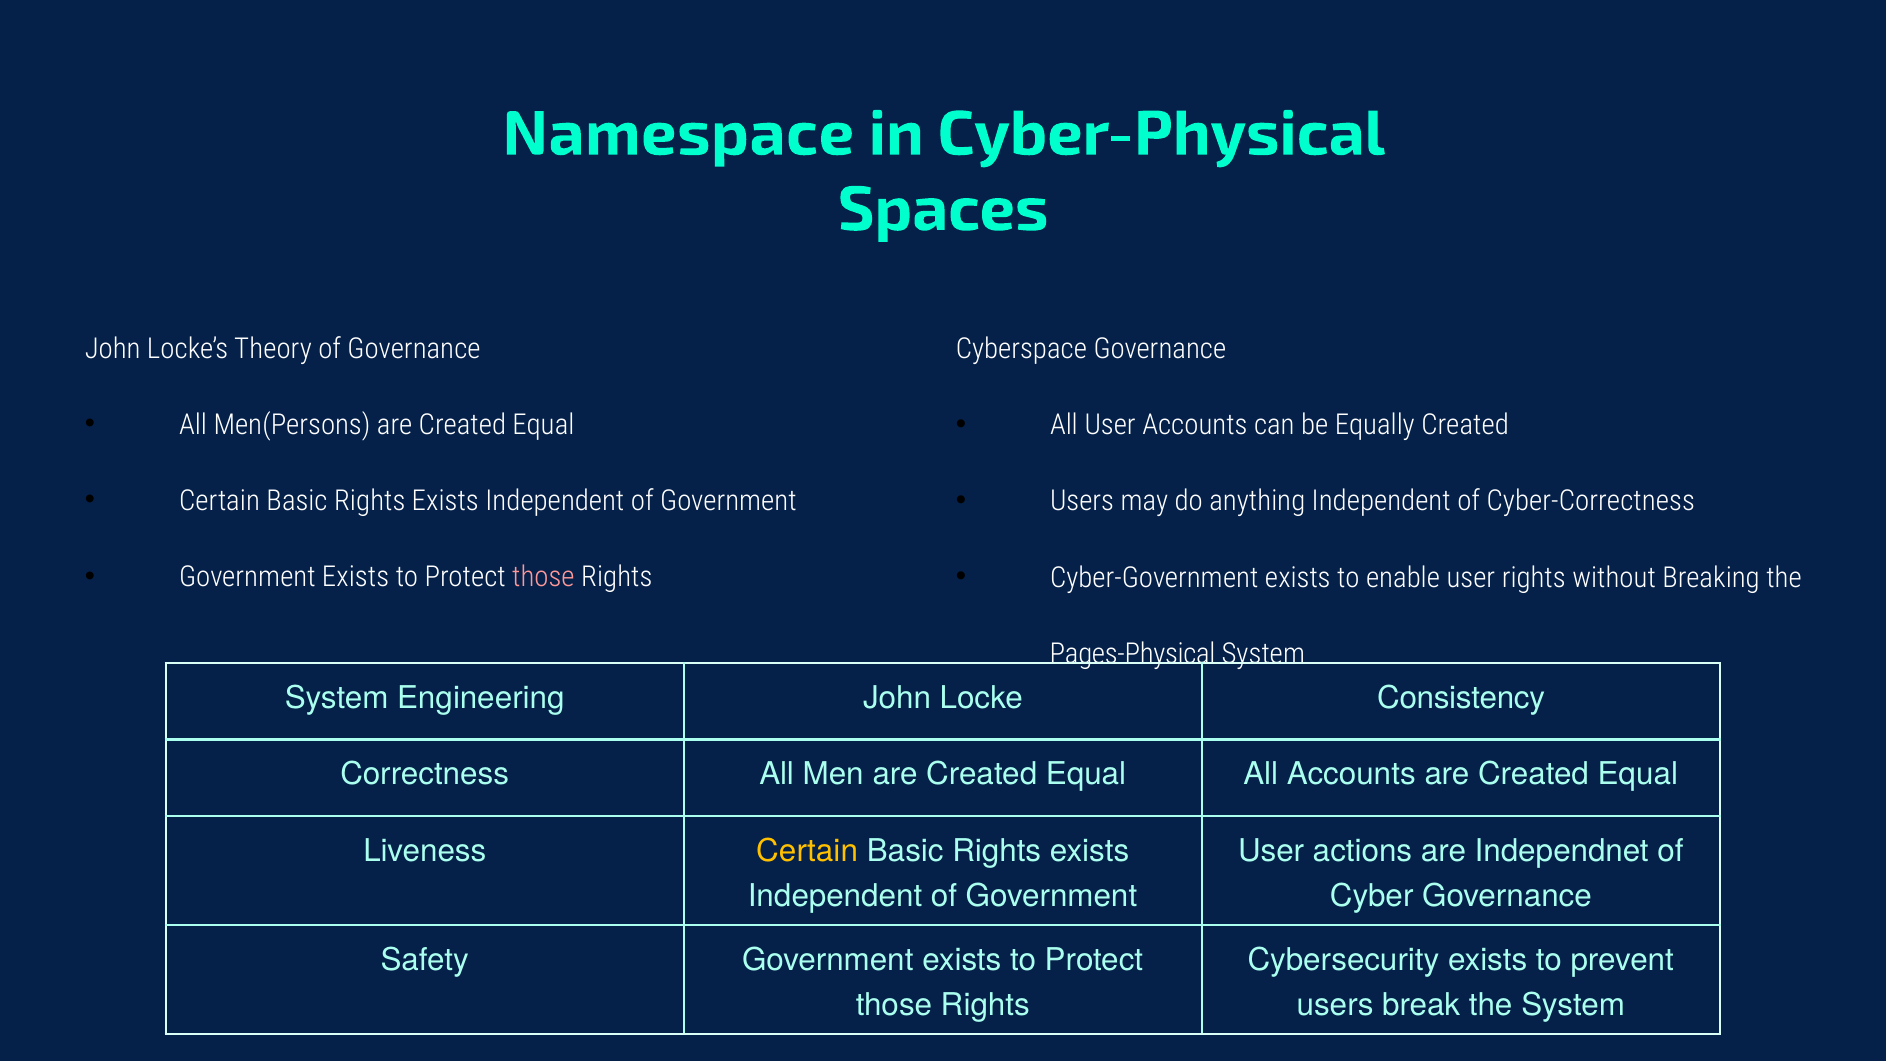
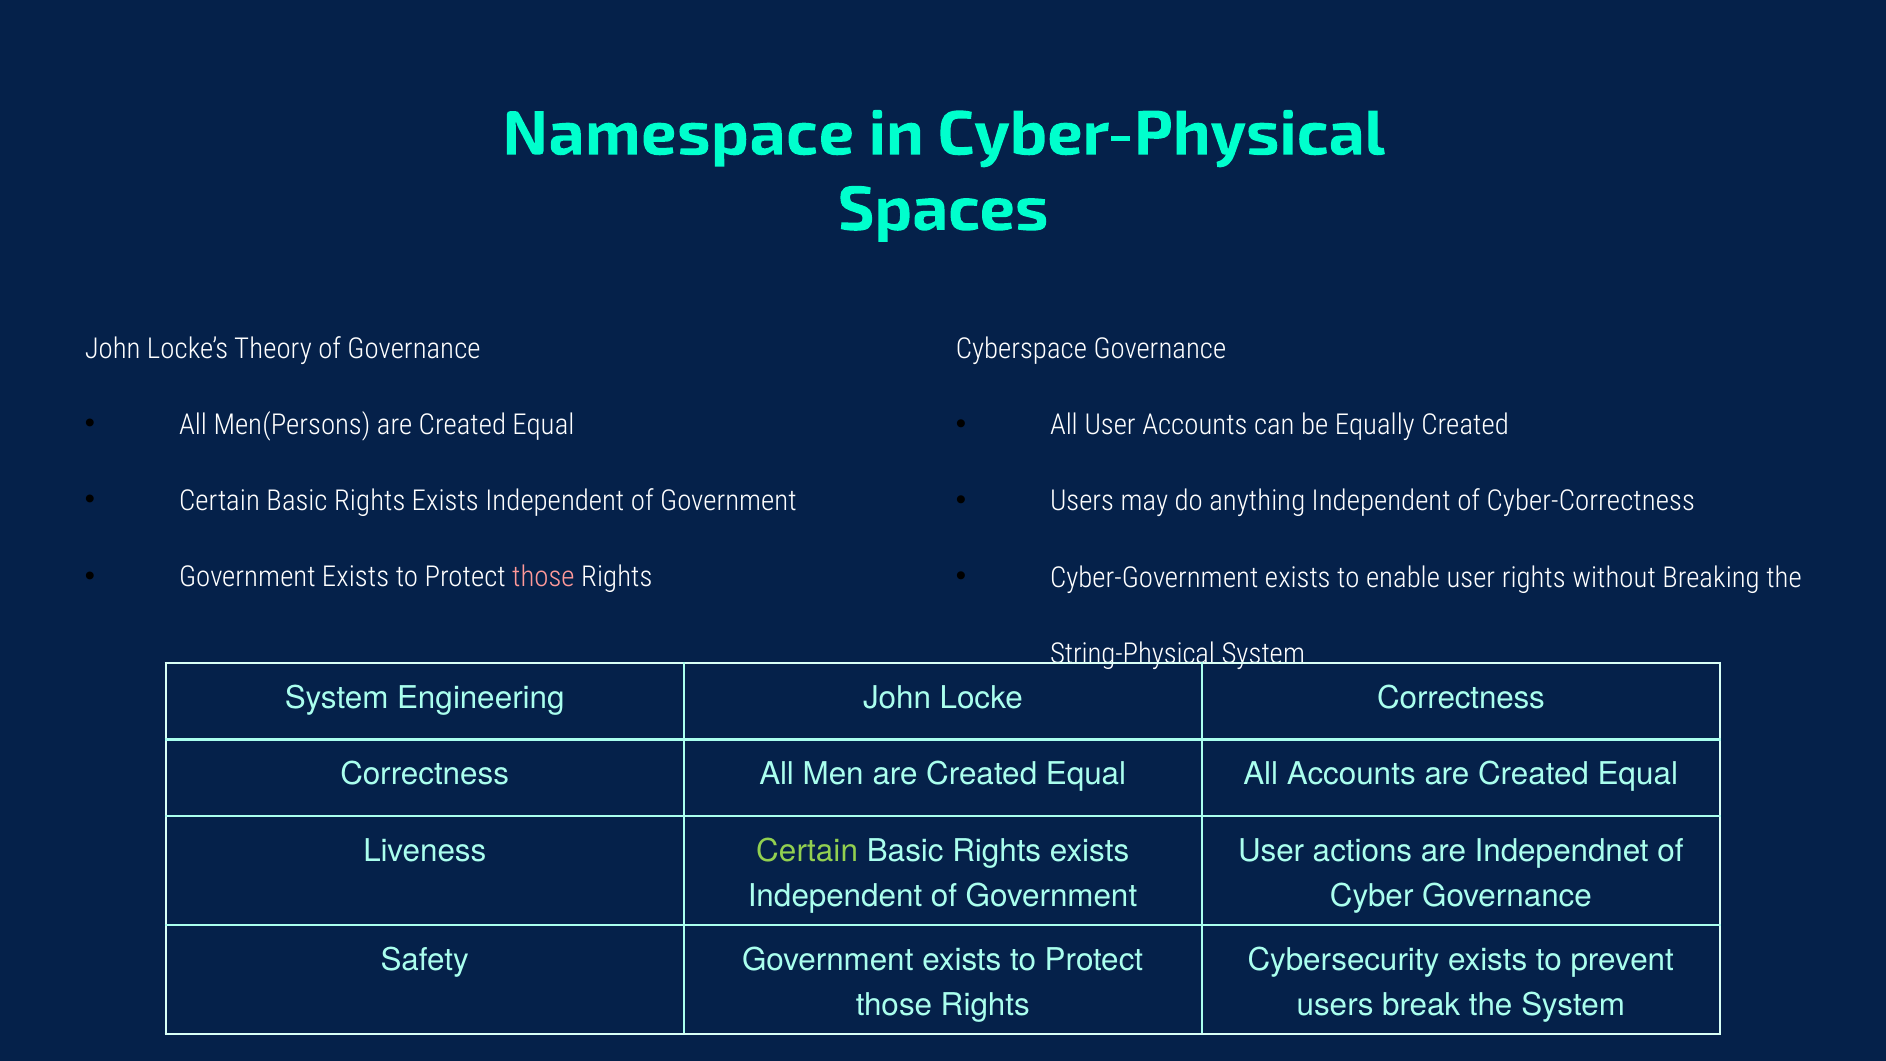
Pages-Physical: Pages-Physical -> String-Physical (1133, 654)
Locke Consistency: Consistency -> Correctness (1461, 698)
Certain colour: yellow -> light green (807, 851)
